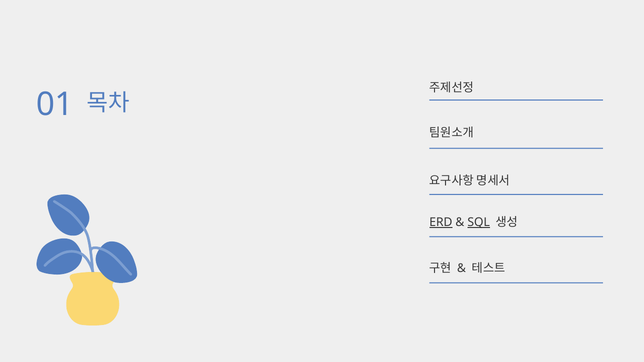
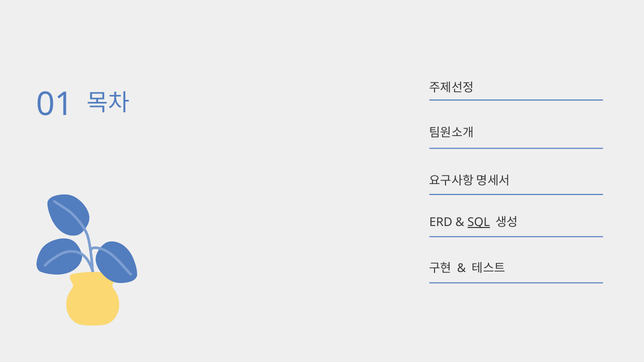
ERD underline: present -> none (441, 222)
